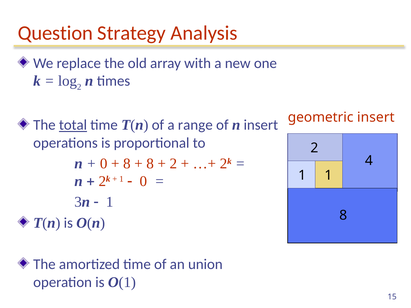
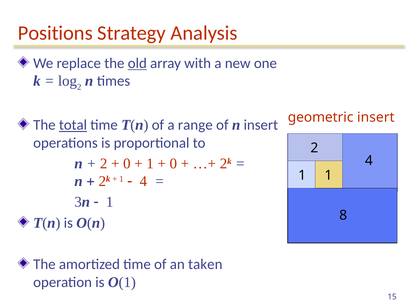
Question: Question -> Positions (55, 33)
old underline: none -> present (137, 63)
0: 0 -> 2 (104, 164)
8: 8 -> 0 (127, 164)
8: 8 -> 1 (150, 164)
2: 2 -> 0 (173, 164)
0: 0 -> 4 (143, 182)
union: union -> taken (205, 265)
